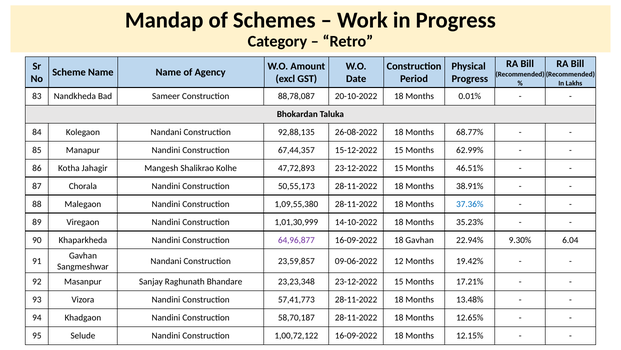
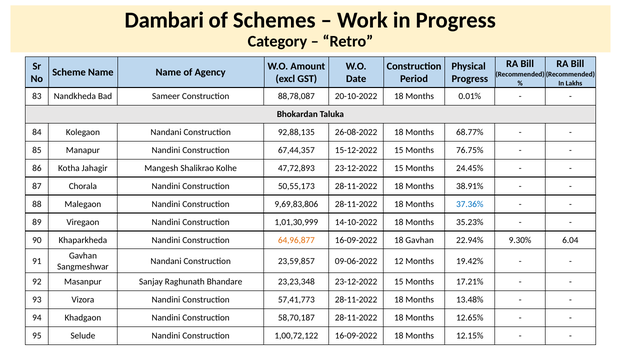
Mandap: Mandap -> Dambari (164, 20)
62.99%: 62.99% -> 76.75% (470, 150)
46.51%: 46.51% -> 24.45% (470, 168)
1,09,55,380: 1,09,55,380 -> 9,69,83,806 (296, 204)
64,96,877 colour: purple -> orange (296, 240)
